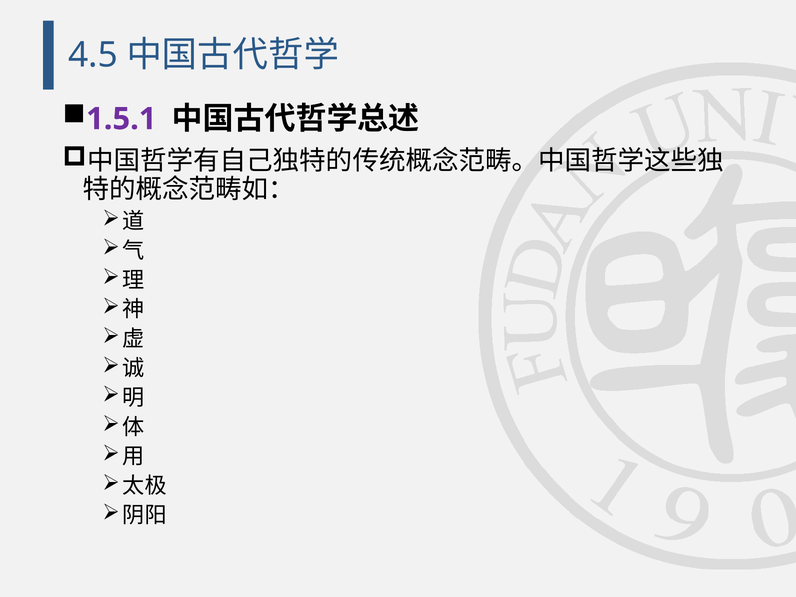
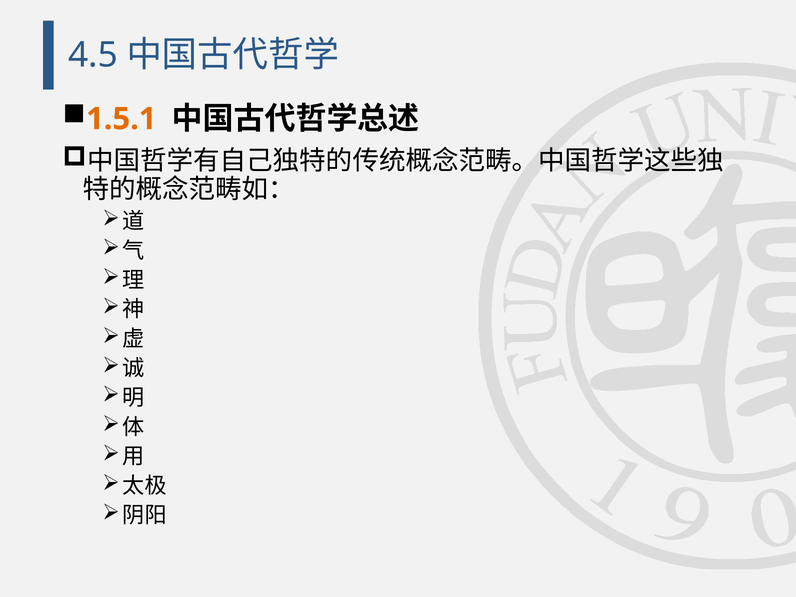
1.5.1 colour: purple -> orange (121, 119)
